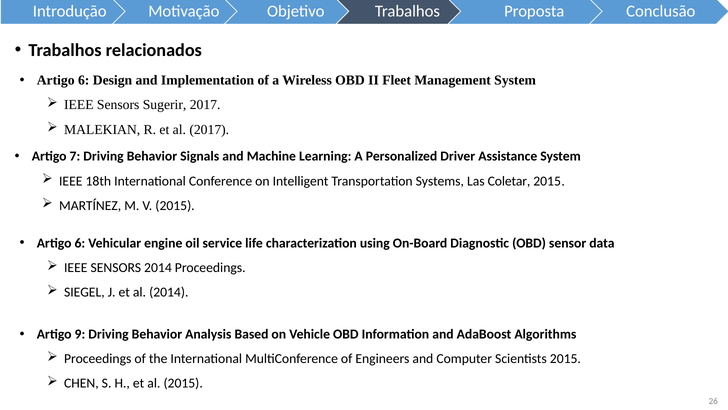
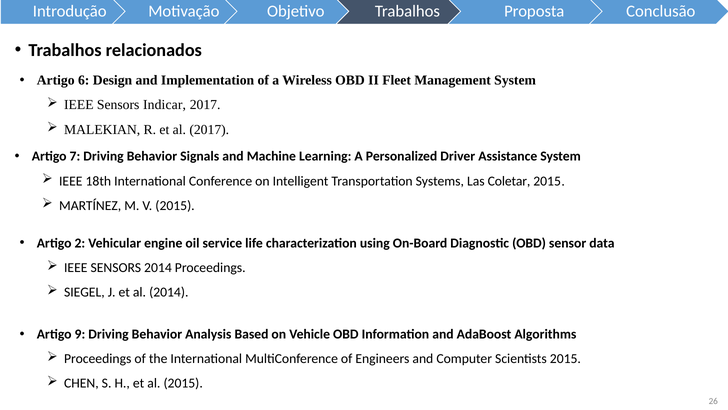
Sugerir: Sugerir -> Indicar (165, 105)
6: 6 -> 2 (80, 243)
